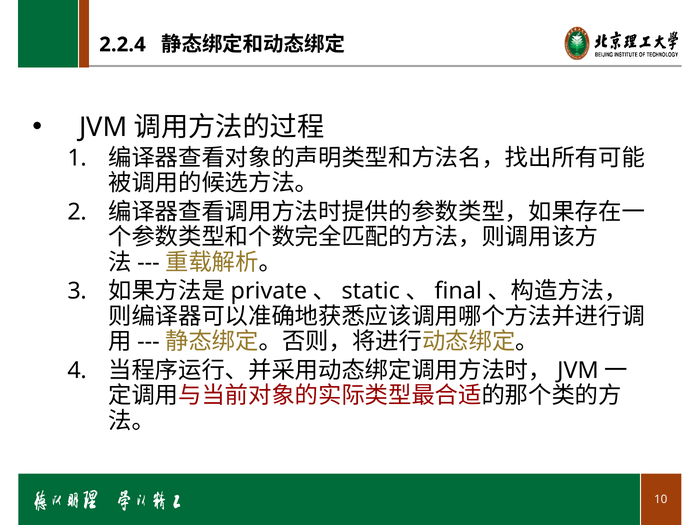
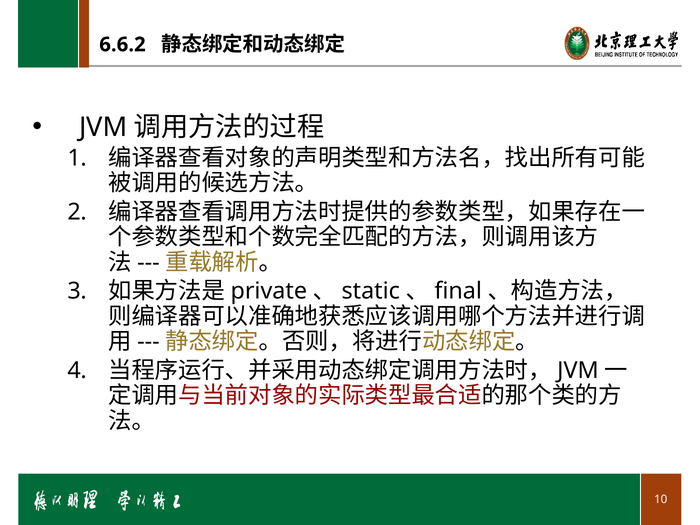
2.2.4: 2.2.4 -> 6.6.2 (122, 45)
